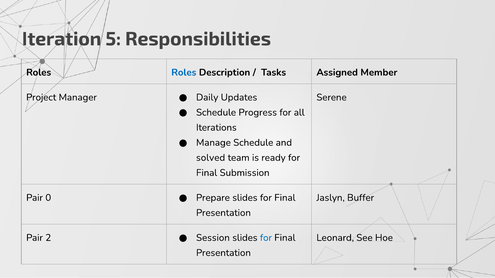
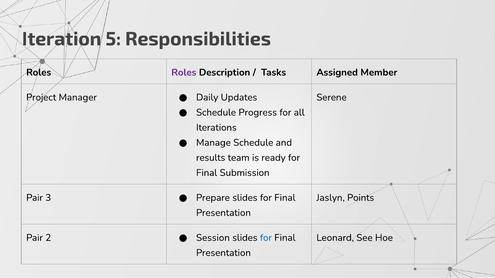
Roles colour: blue -> purple (184, 72)
solved: solved -> results (211, 158)
0: 0 -> 3 (48, 198)
Buffer: Buffer -> Points (361, 198)
